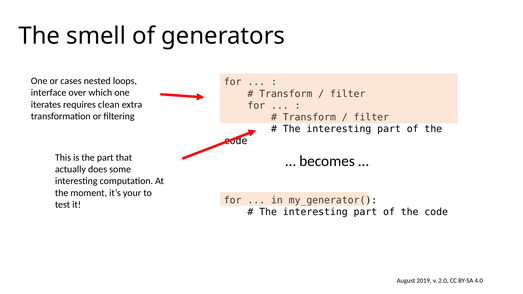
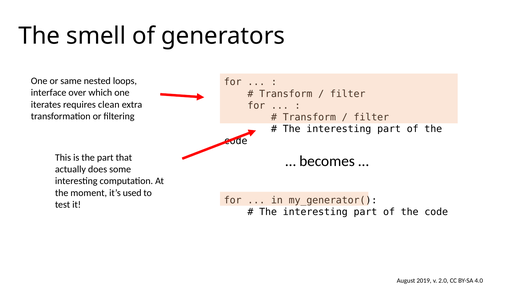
cases: cases -> same (71, 81)
your: your -> used (132, 193)
